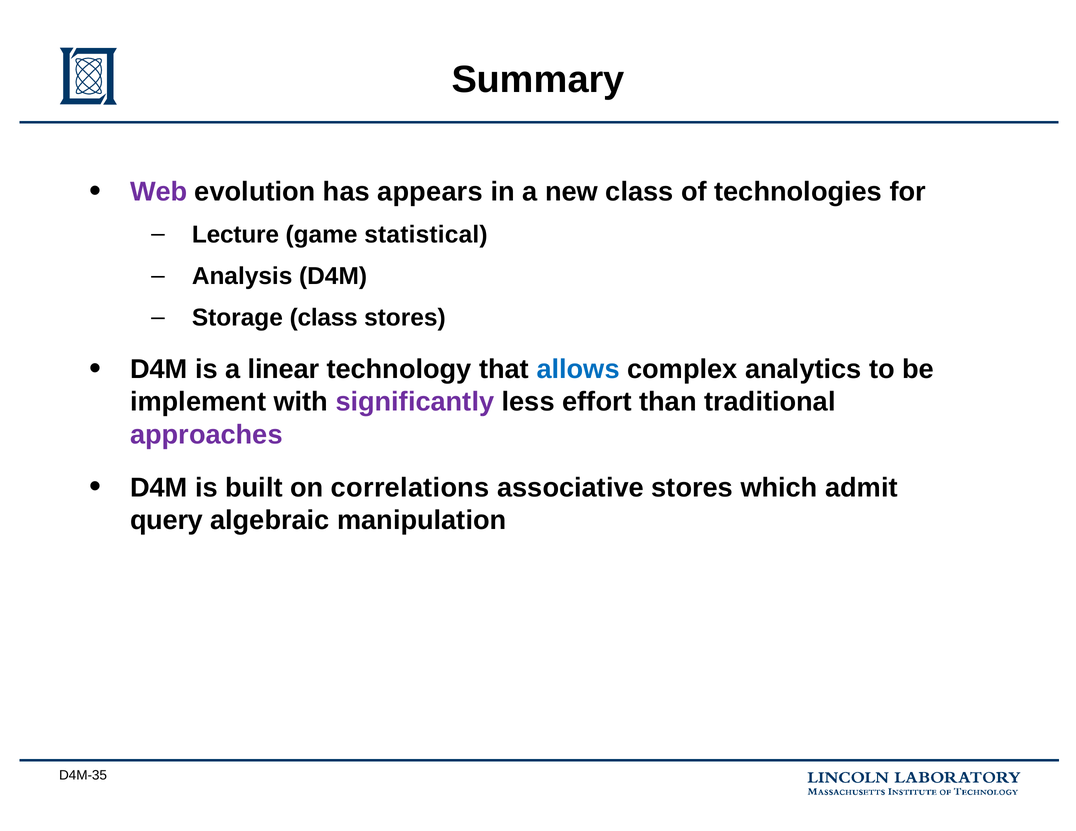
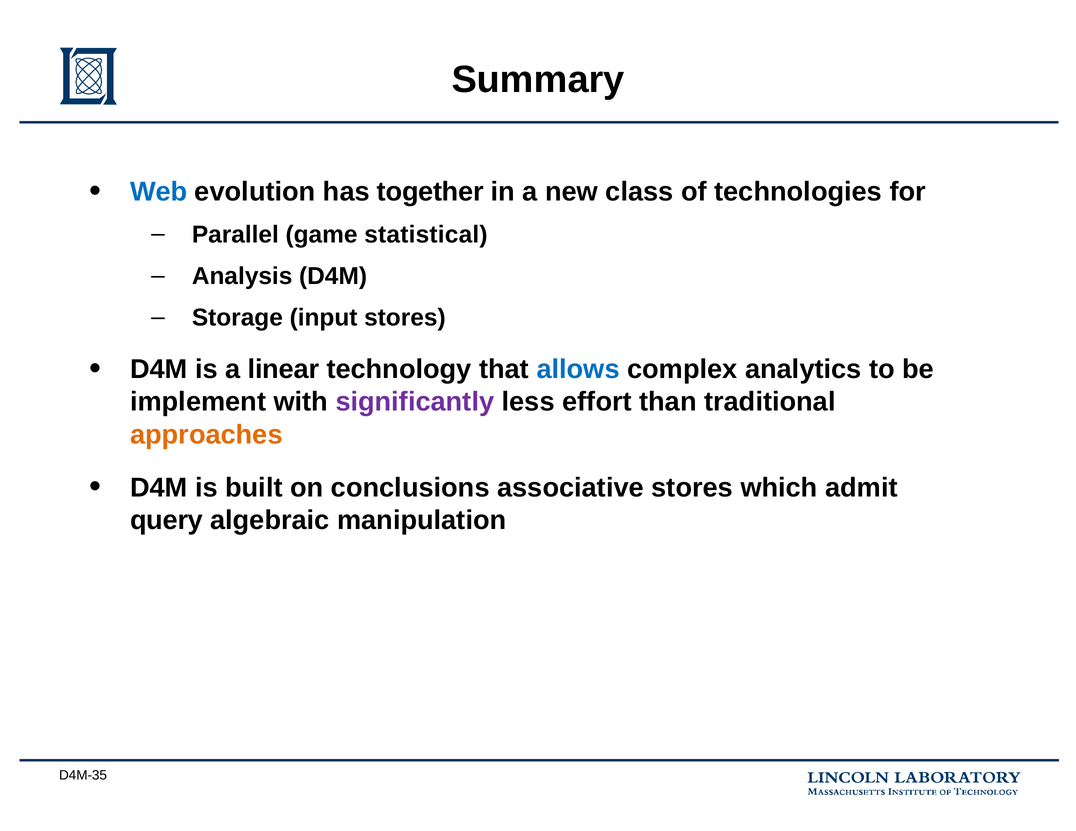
Web colour: purple -> blue (159, 192)
appears: appears -> together (430, 192)
Lecture: Lecture -> Parallel (235, 235)
Storage class: class -> input (324, 318)
approaches colour: purple -> orange (206, 435)
correlations: correlations -> conclusions (410, 488)
